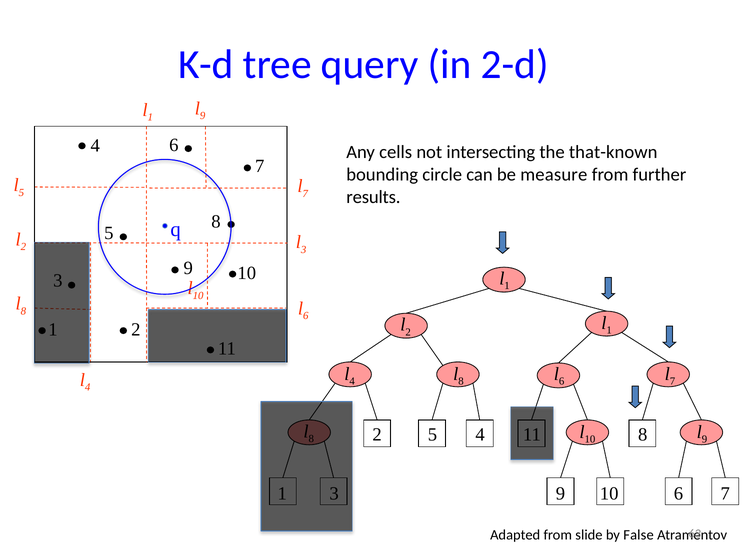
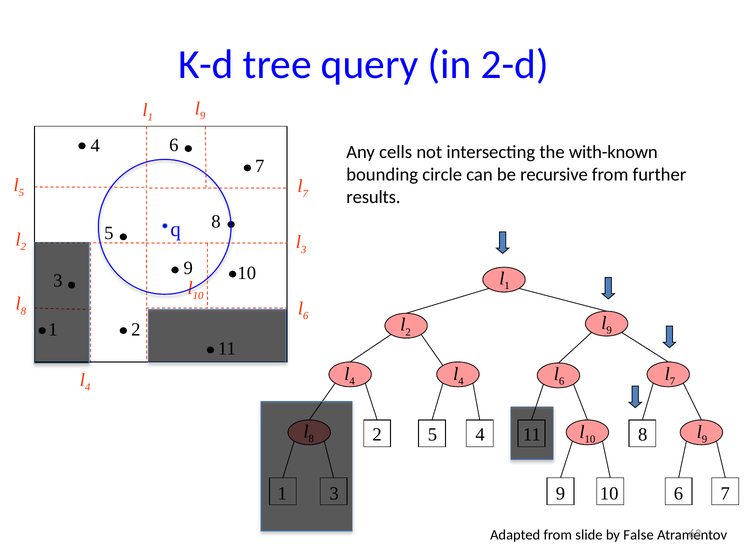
that-known: that-known -> with-known (613, 152)
measure: measure -> recursive (554, 175)
1: 1 -> 9 (609, 331)
8: 8 -> 4 (461, 382)
